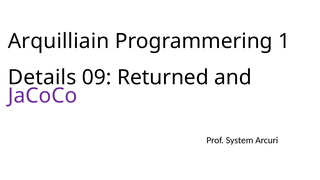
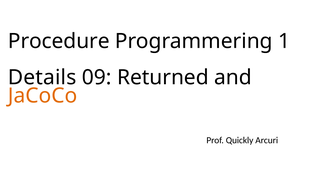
Arquilliain: Arquilliain -> Procedure (59, 41)
JaCoCo colour: purple -> orange (43, 96)
System: System -> Quickly (240, 140)
